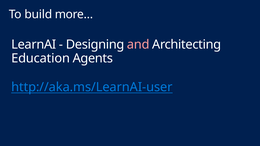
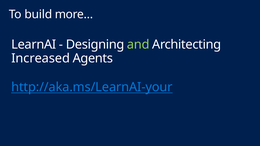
and colour: pink -> light green (138, 45)
Education: Education -> Increased (41, 58)
http://aka.ms/LearnAI-user: http://aka.ms/LearnAI-user -> http://aka.ms/LearnAI-your (92, 87)
